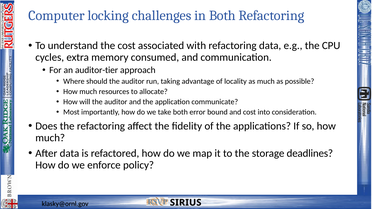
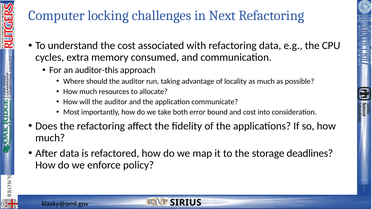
in Both: Both -> Next (222, 16)
auditor-tier: auditor-tier -> auditor-this (97, 70)
